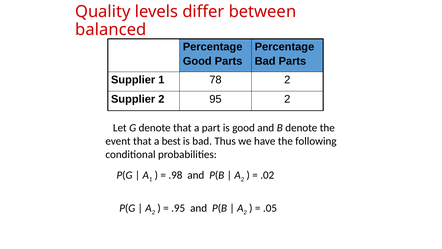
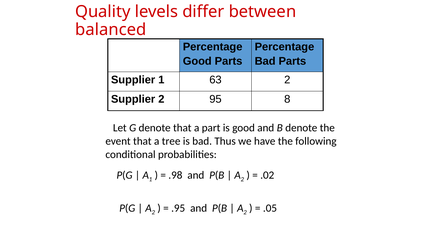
78: 78 -> 63 (215, 80)
95 2: 2 -> 8 (287, 99)
best: best -> tree (171, 141)
